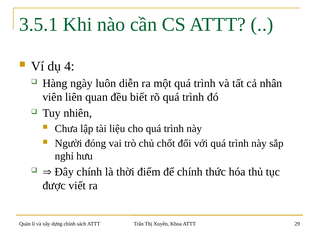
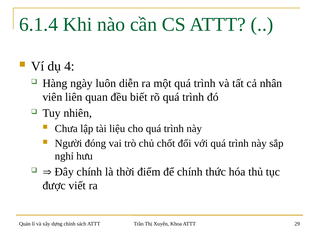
3.5.1: 3.5.1 -> 6.1.4 (39, 24)
